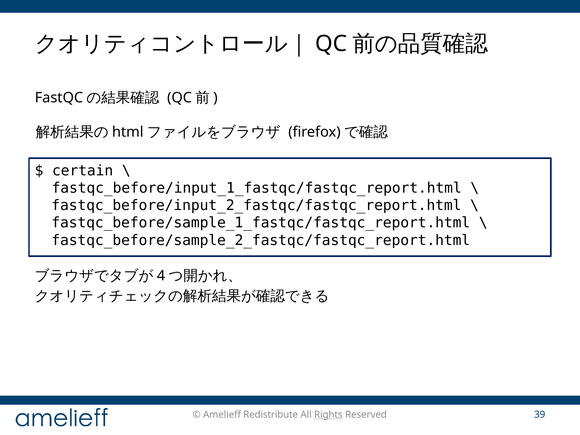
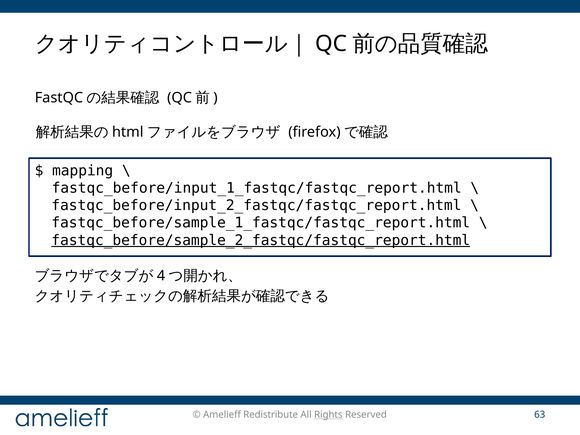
certain: certain -> mapping (83, 171)
fastqc_before/sample_2_fastqc/fastqc_report.html underline: none -> present (261, 240)
39: 39 -> 63 (540, 415)
